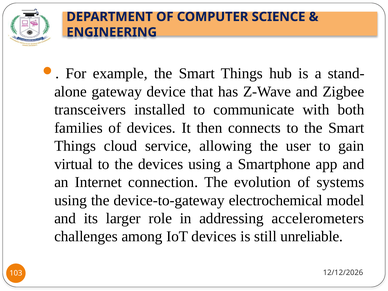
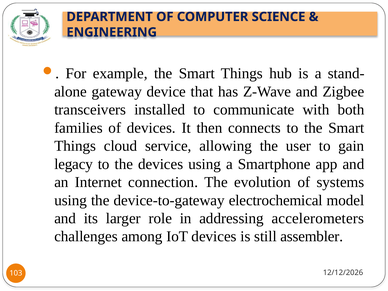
virtual: virtual -> legacy (74, 164)
unreliable: unreliable -> assembler (312, 237)
